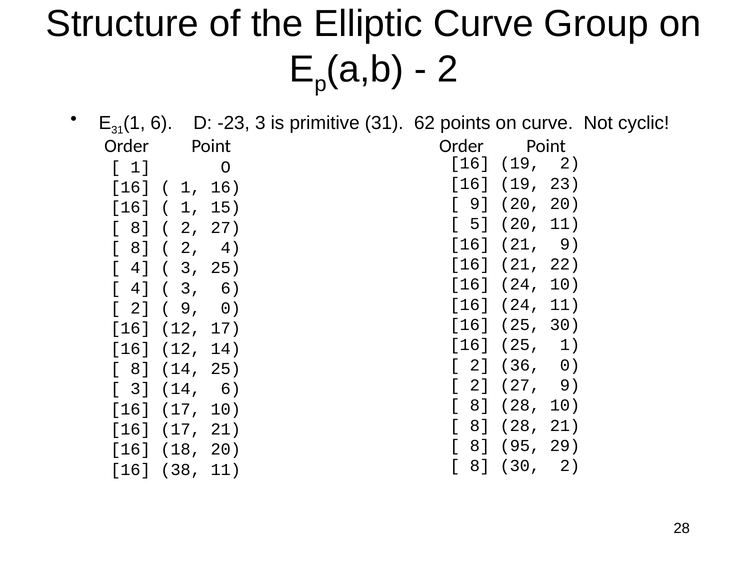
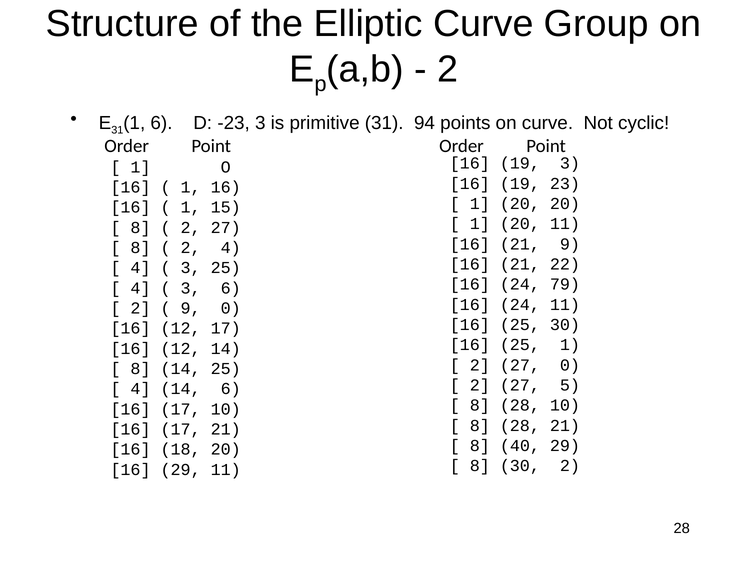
62: 62 -> 94 (424, 123)
19 2: 2 -> 3 (570, 164)
9: 9 -> 1 (480, 204)
5: 5 -> 1 (480, 224)
24 10: 10 -> 79 (565, 285)
36: 36 -> 27 (520, 365)
27 9: 9 -> 5 (570, 386)
3: 3 -> 4 (141, 389)
95: 95 -> 40 (520, 446)
16 38: 38 -> 29 (181, 470)
